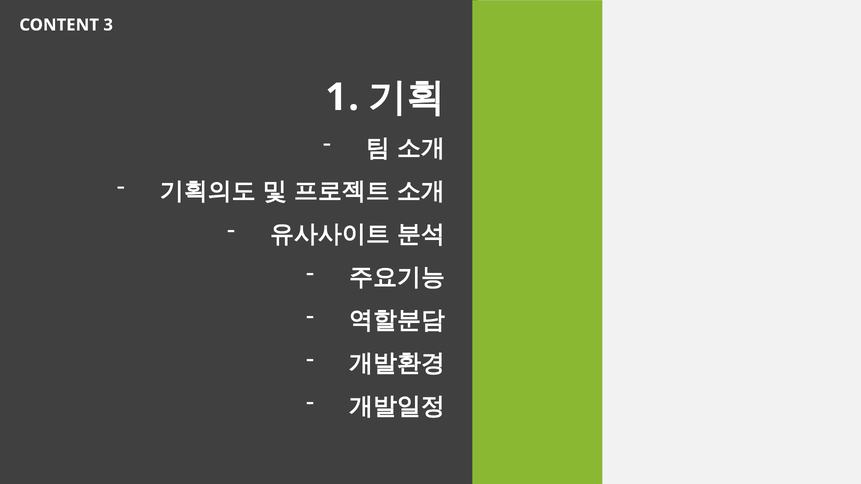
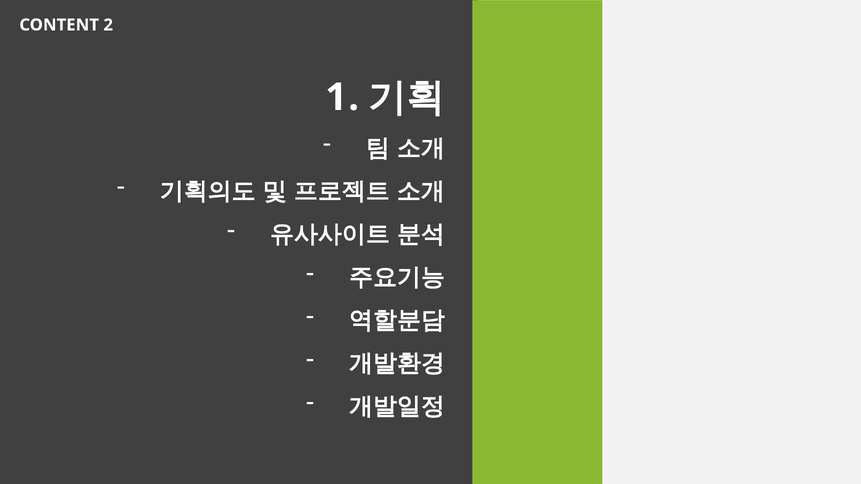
3: 3 -> 2 (108, 25)
